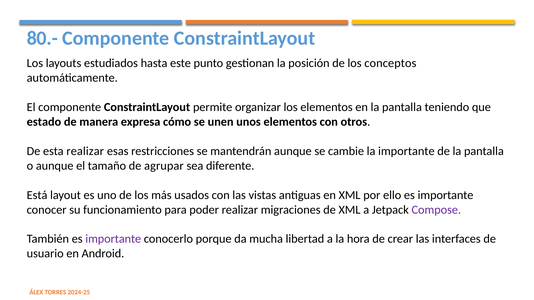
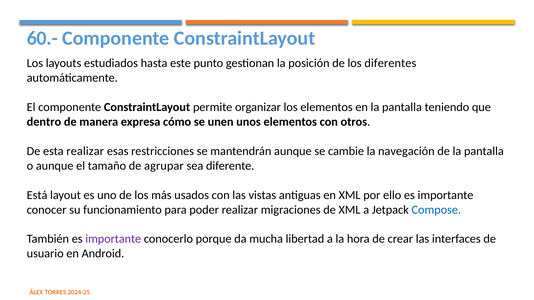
80.-: 80.- -> 60.- (42, 38)
conceptos: conceptos -> diferentes (390, 63)
estado: estado -> dentro (44, 122)
la importante: importante -> navegación (406, 151)
Compose colour: purple -> blue (436, 210)
